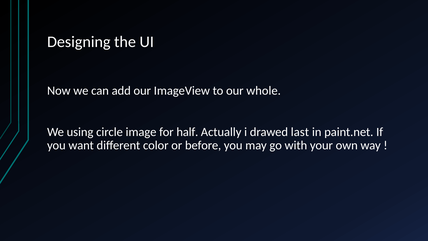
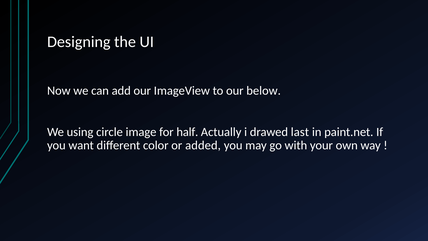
whole: whole -> below (264, 91)
before: before -> added (203, 145)
